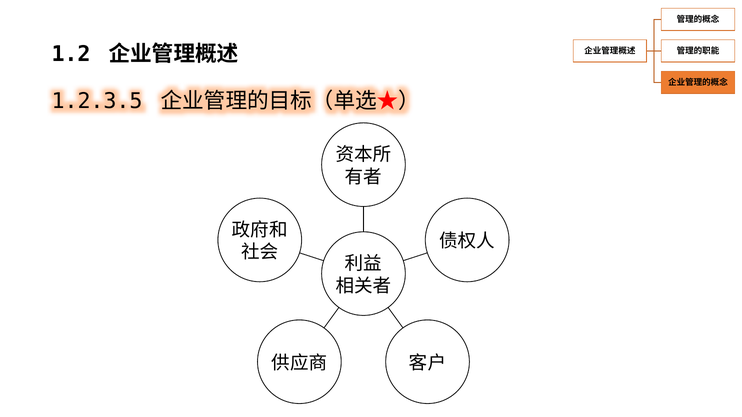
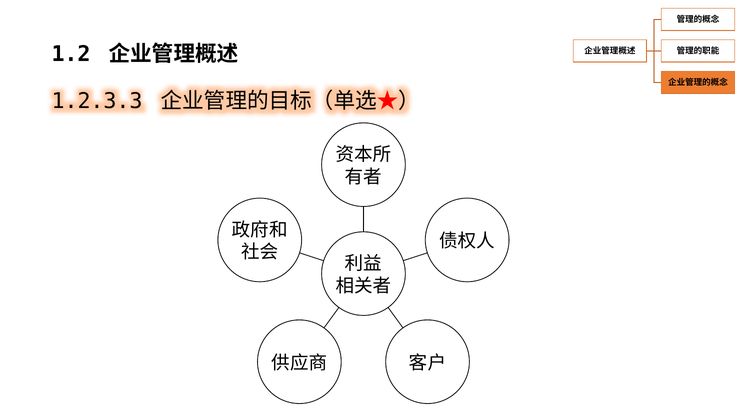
1.2.3.5: 1.2.3.5 -> 1.2.3.3 (97, 101)
